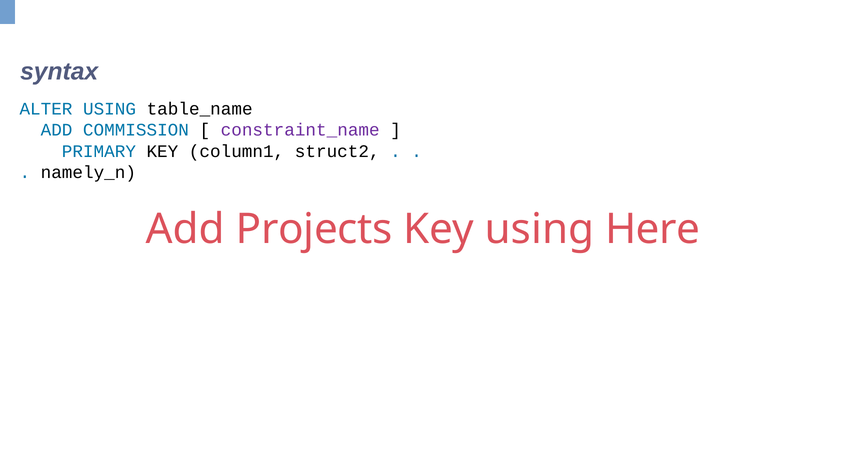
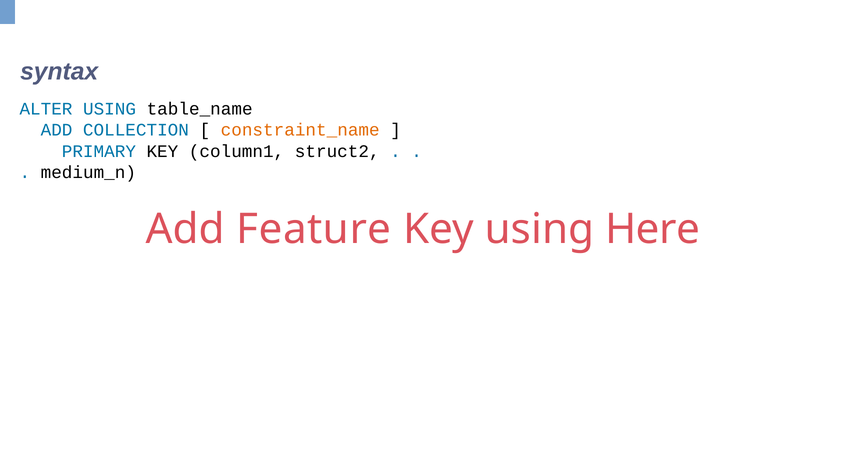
COMMISSION: COMMISSION -> COLLECTION (136, 130)
constraint_name colour: purple -> orange (300, 130)
namely_n: namely_n -> medium_n (88, 172)
Projects: Projects -> Feature (314, 229)
